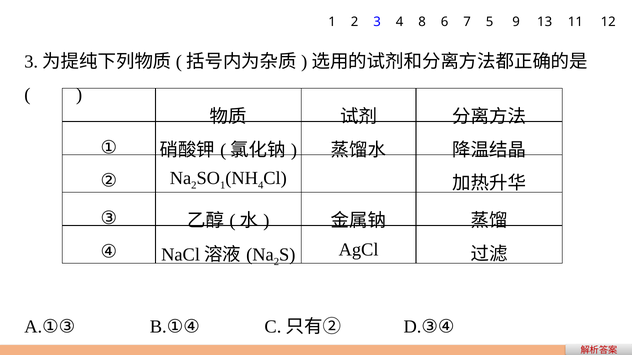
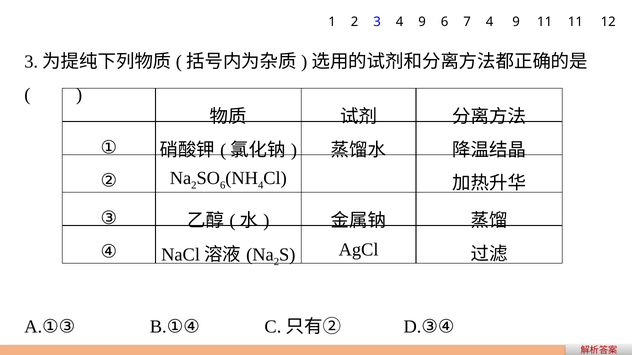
3 4 8: 8 -> 9 (422, 22)
7 5: 5 -> 4 (490, 22)
9 13: 13 -> 11 (545, 22)
1: 1 -> 6 (223, 186)
